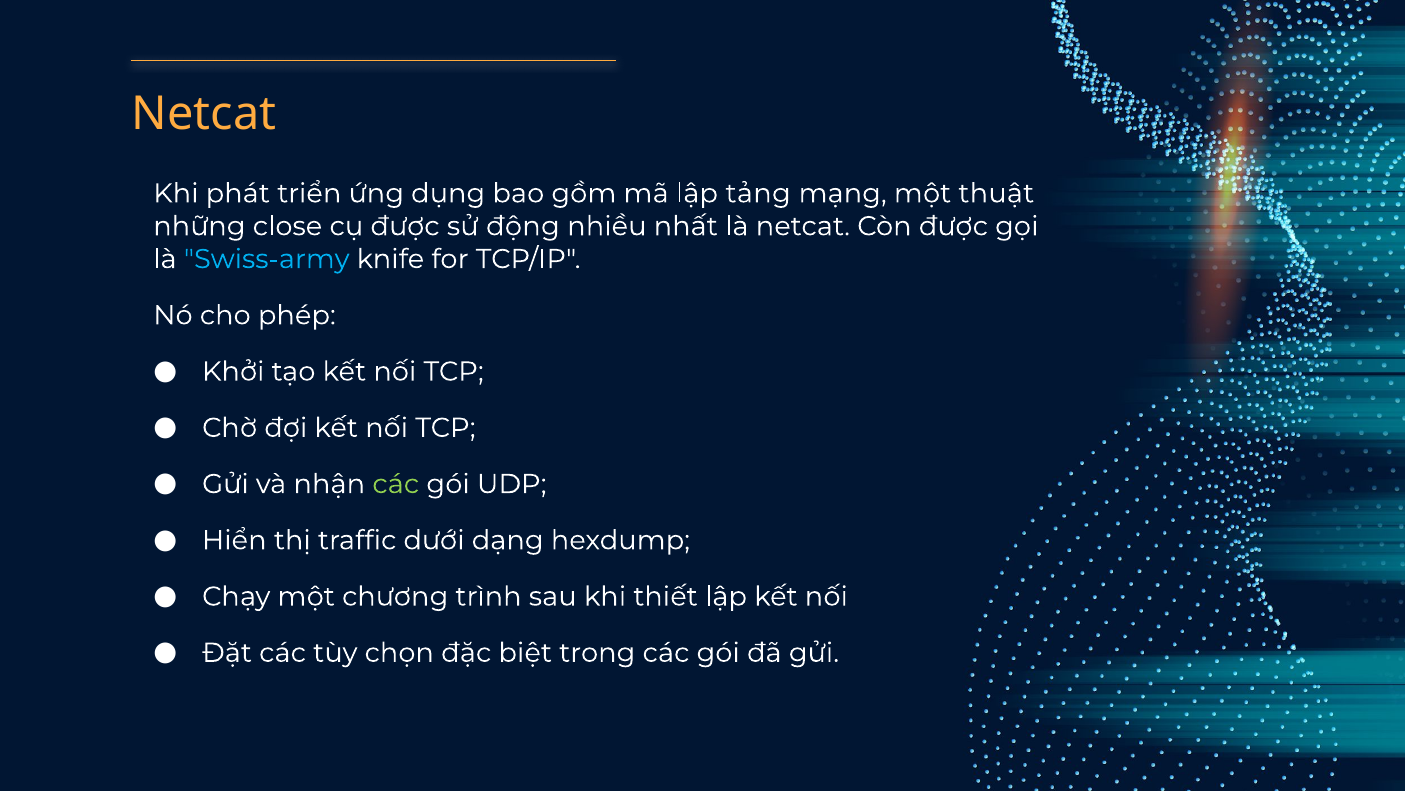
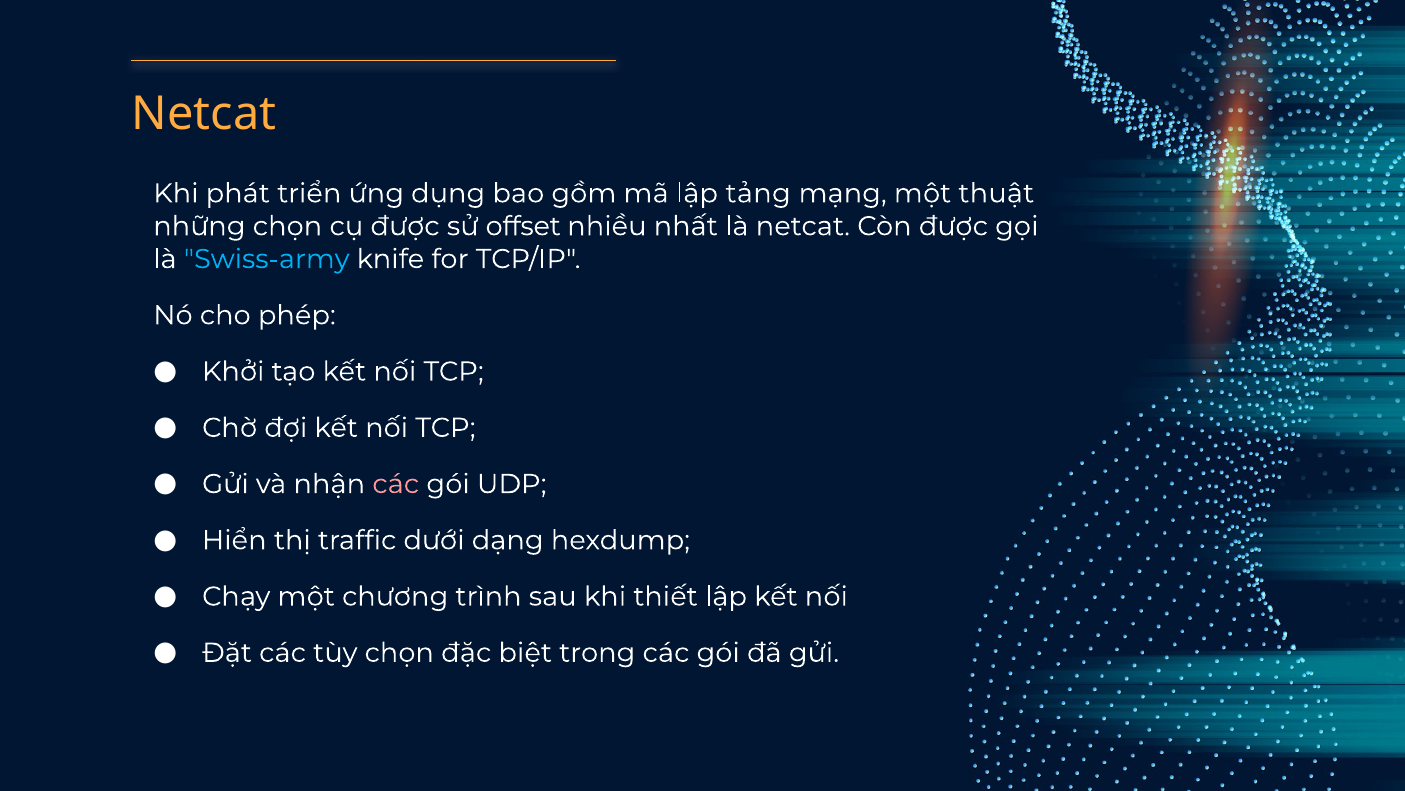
những close: close -> chọn (287, 226)
động: động -> offset (523, 226)
các colour: light green -> pink (396, 484)
